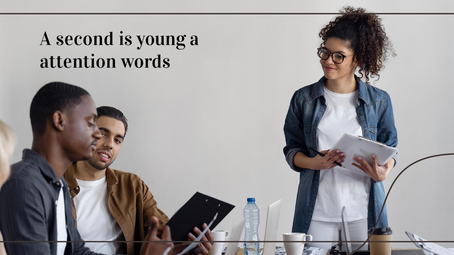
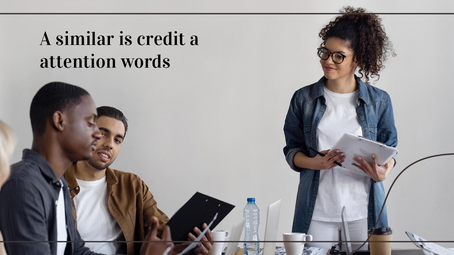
second: second -> similar (85, 39)
young: young -> credit (161, 39)
